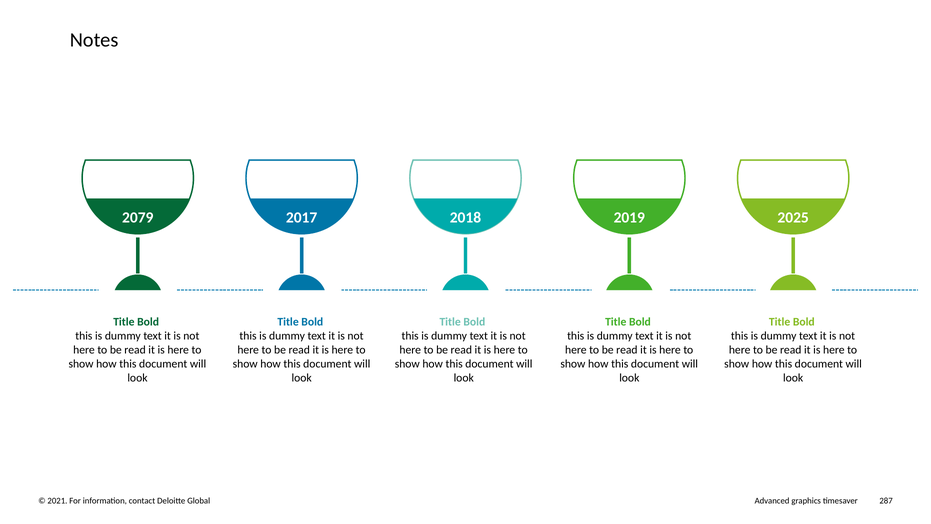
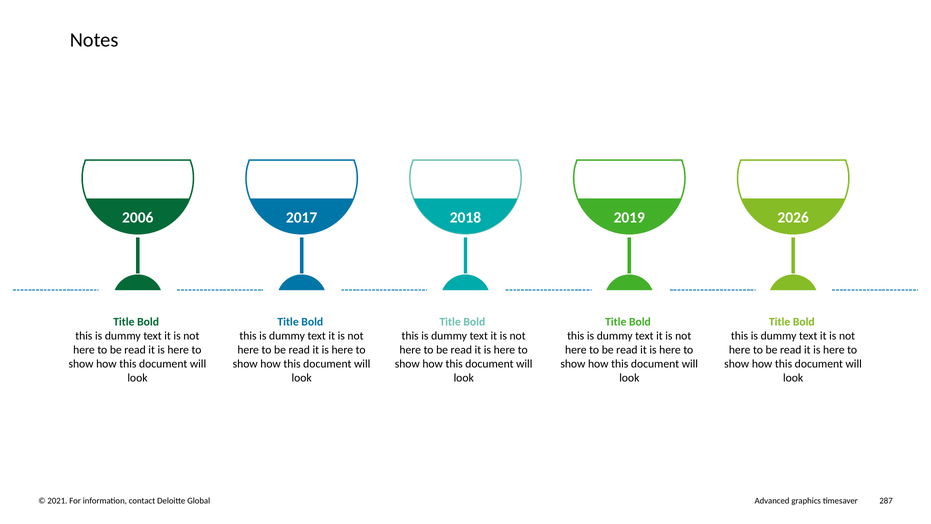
2079: 2079 -> 2006 (138, 218)
2025: 2025 -> 2026 (793, 218)
